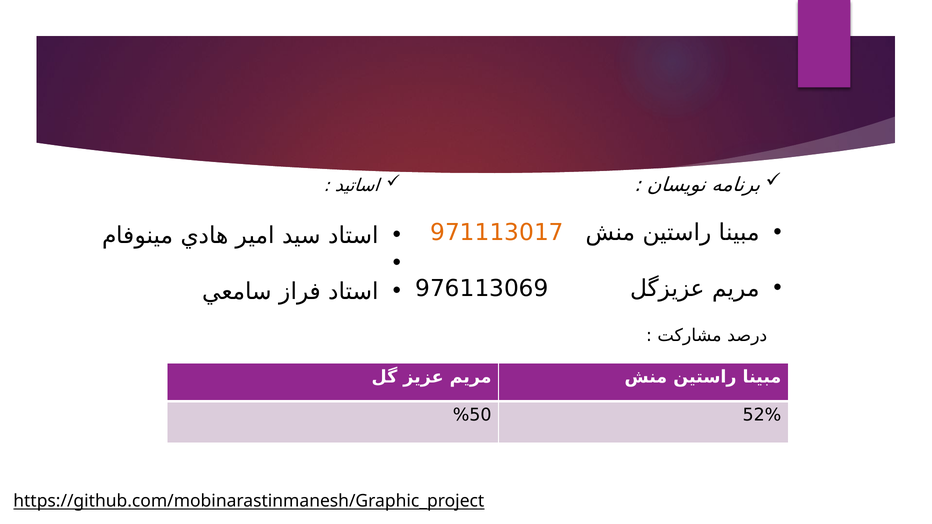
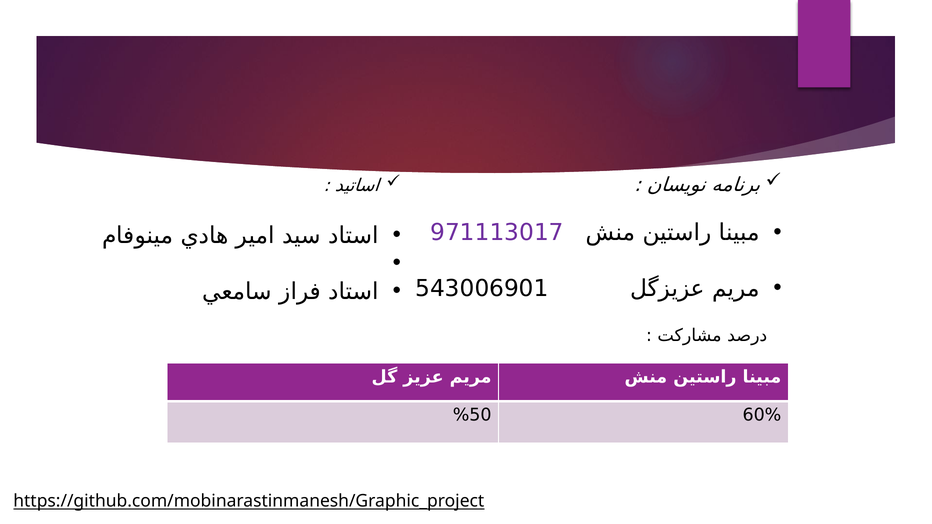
971113017 colour: orange -> purple (497, 233)
976113069: 976113069 -> 543006901 (482, 289)
52%: 52% -> 60% (762, 415)
